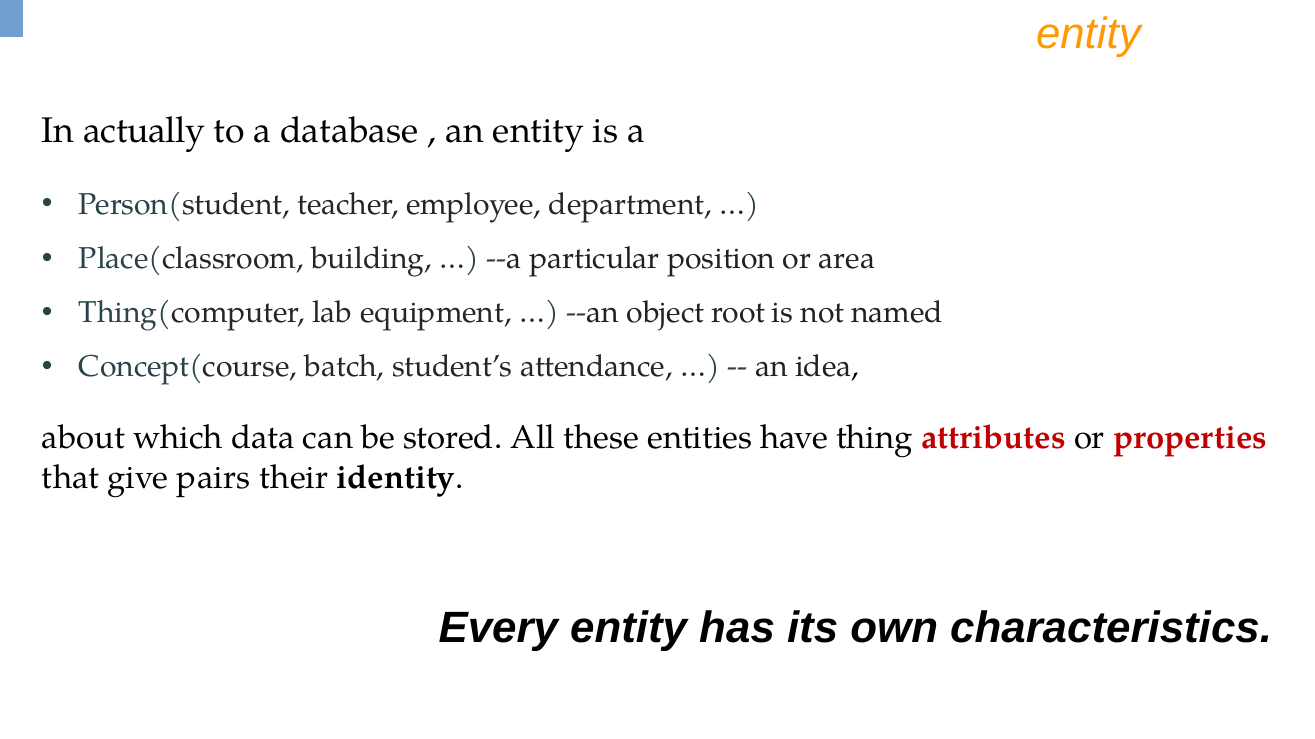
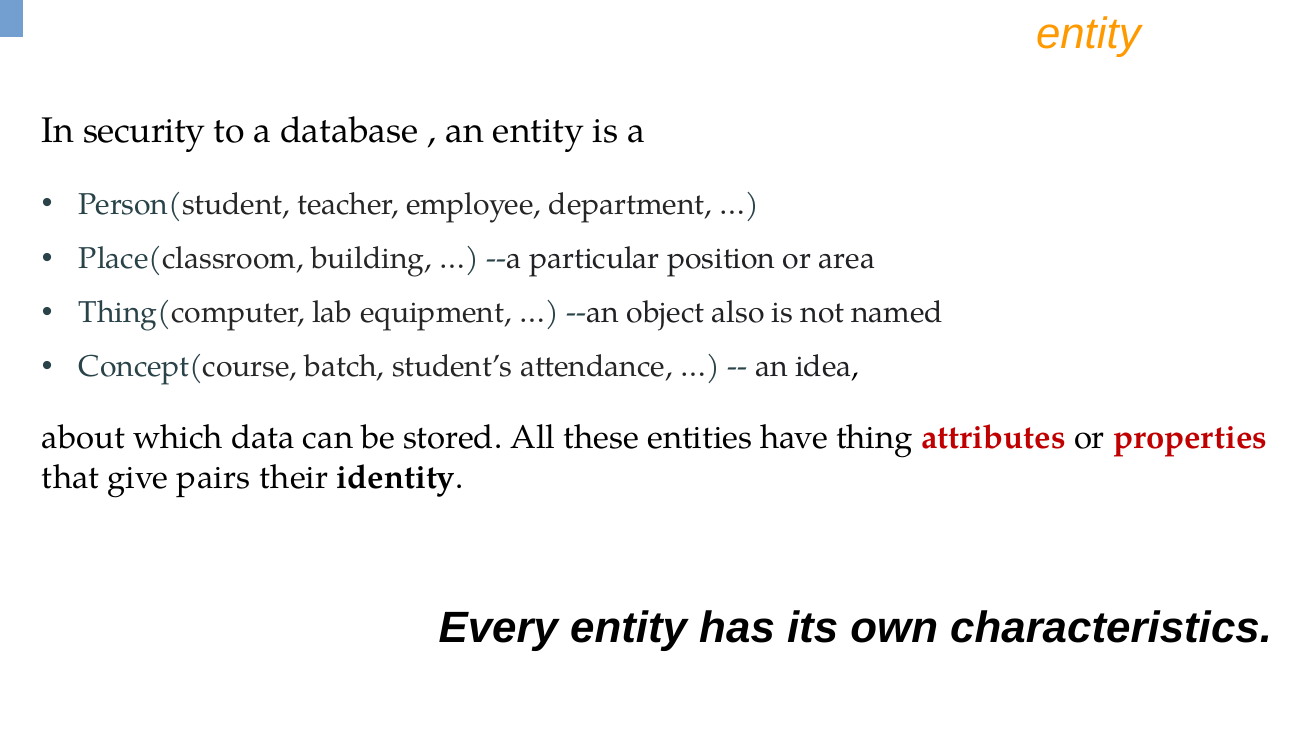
actually: actually -> security (144, 131)
root: root -> also (738, 313)
